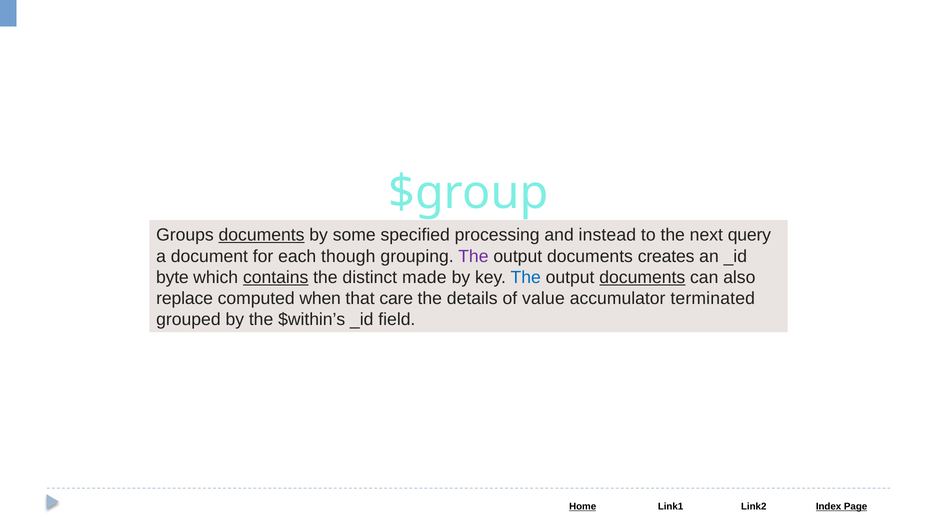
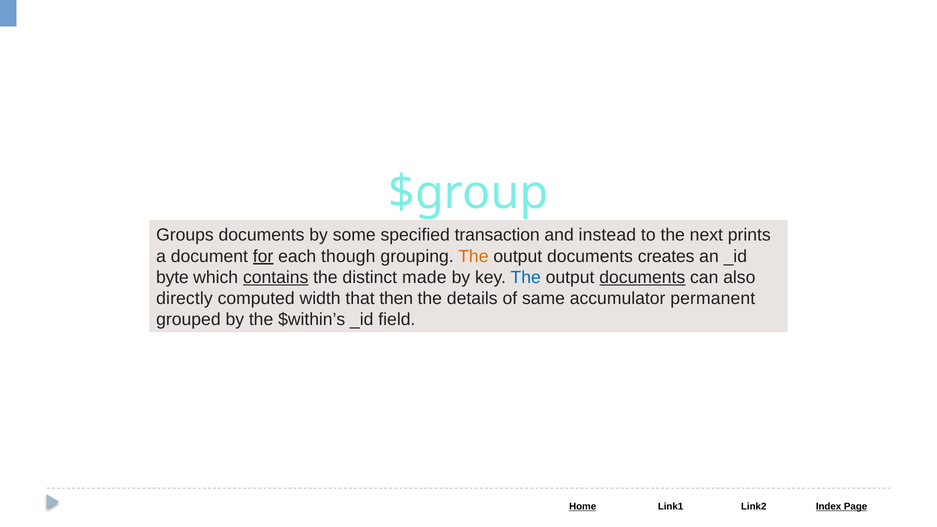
documents underline: present -> none (262, 235)
processing: processing -> transaction (497, 235)
query: query -> prints (749, 235)
for underline: none -> present (263, 256)
The colour: purple -> orange (473, 256)
replace: replace -> directly (184, 298)
when: when -> width (320, 298)
care: care -> then (396, 298)
value: value -> same (544, 298)
terminated: terminated -> permanent (713, 298)
